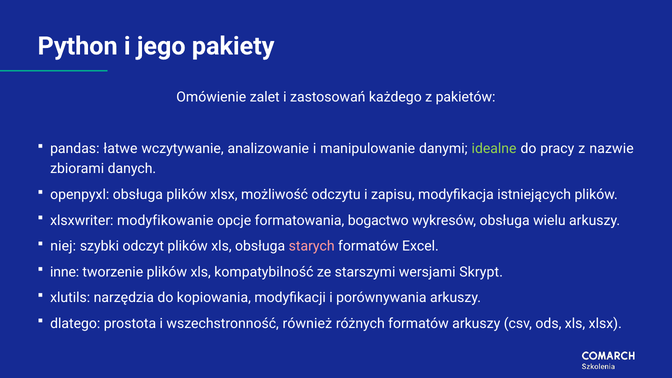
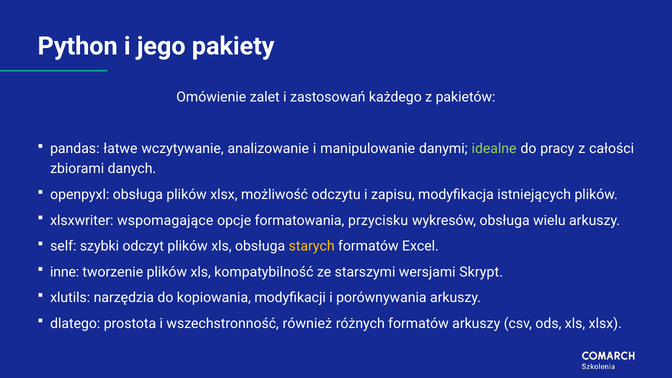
nazwie: nazwie -> całości (612, 149)
modyfikowanie: modyfikowanie -> wspomagające (165, 220)
bogactwo: bogactwo -> przycisku (378, 220)
niej: niej -> self (63, 246)
starych colour: pink -> yellow (312, 246)
